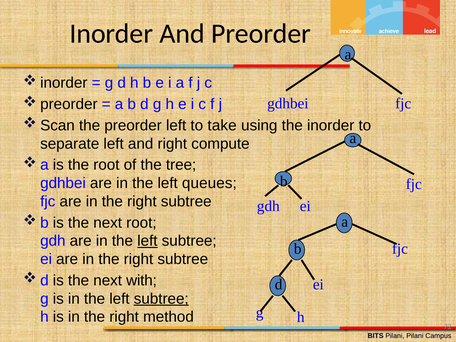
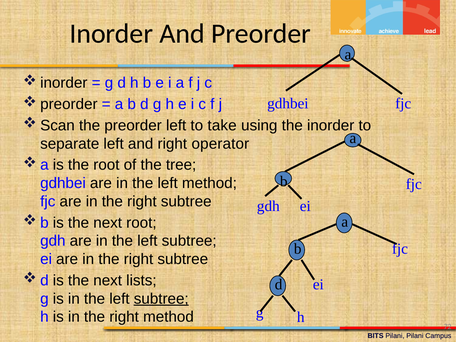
compute: compute -> operator (220, 144)
left queues: queues -> method (209, 183)
left underline: present -> none (147, 241)
with: with -> lists (141, 280)
